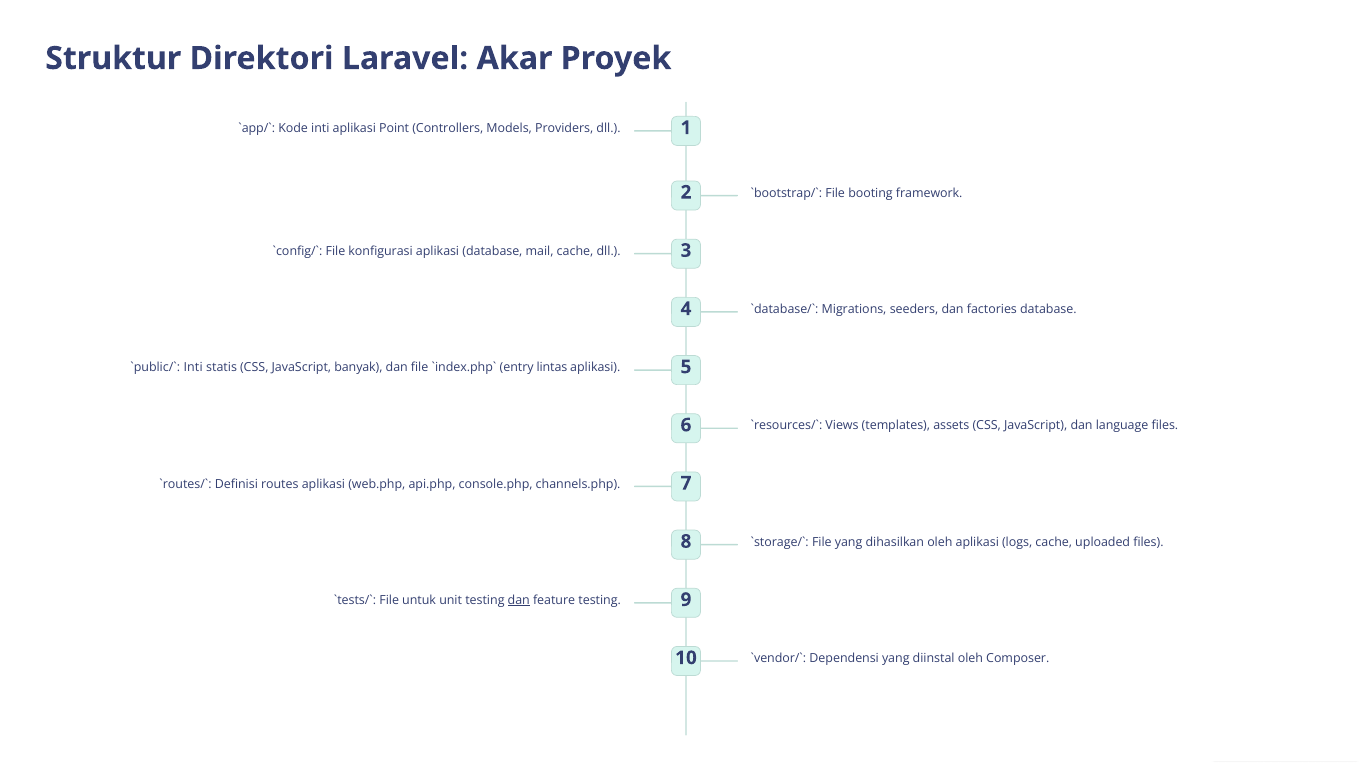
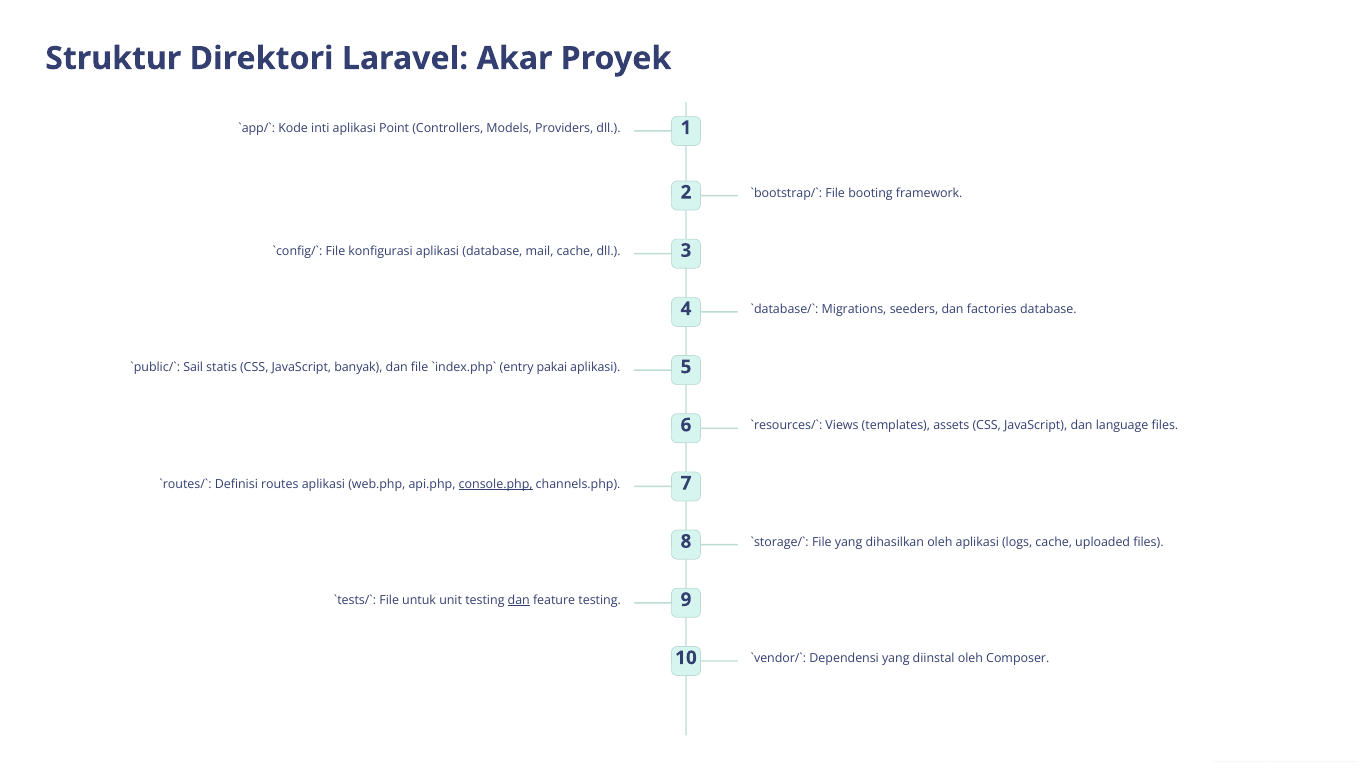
Inti: Inti -> Sail (193, 368)
lintas: lintas -> pakai (552, 368)
console.php underline: none -> present (496, 484)
